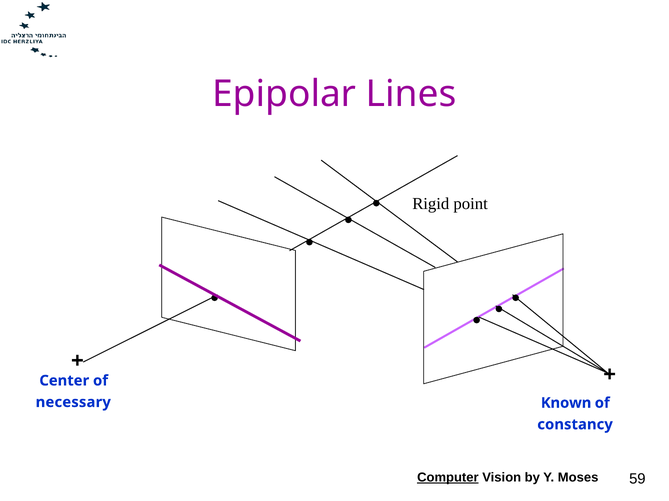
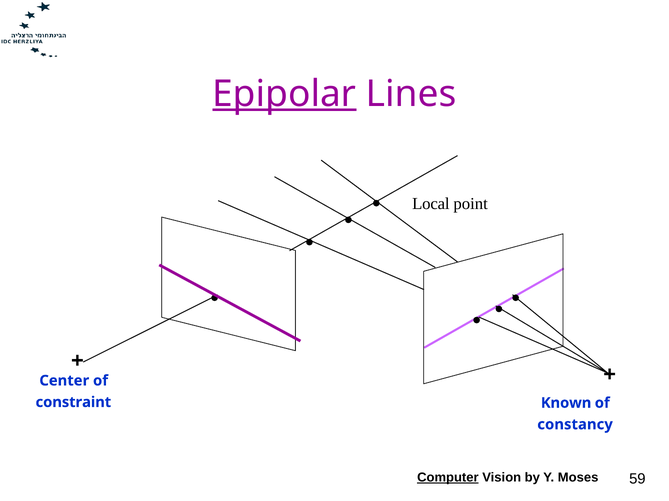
Epipolar underline: none -> present (284, 94)
Rigid: Rigid -> Local (431, 204)
necessary: necessary -> constraint (73, 403)
